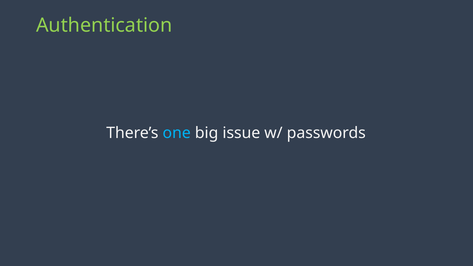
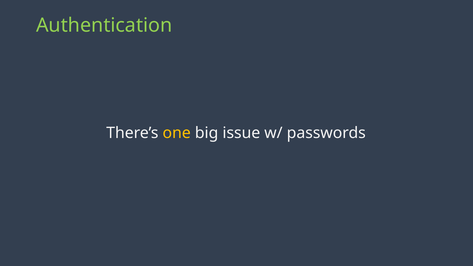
one colour: light blue -> yellow (177, 133)
